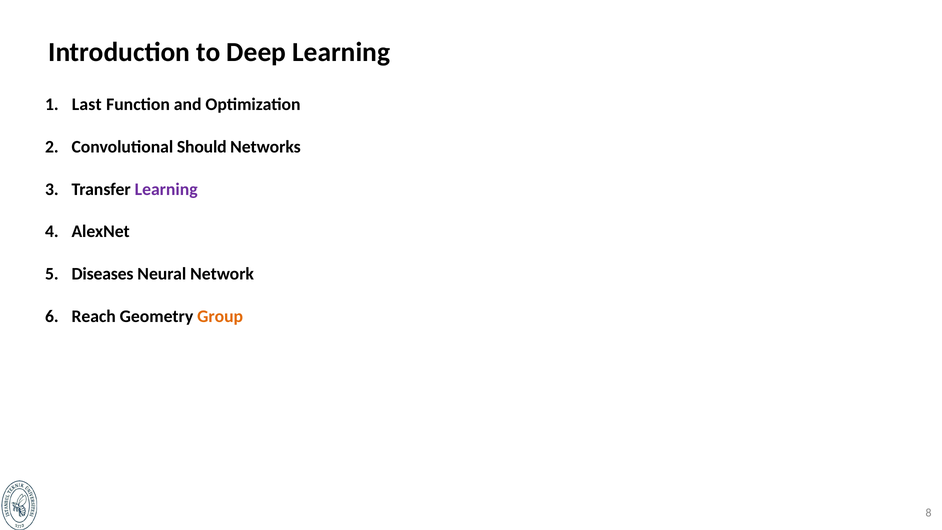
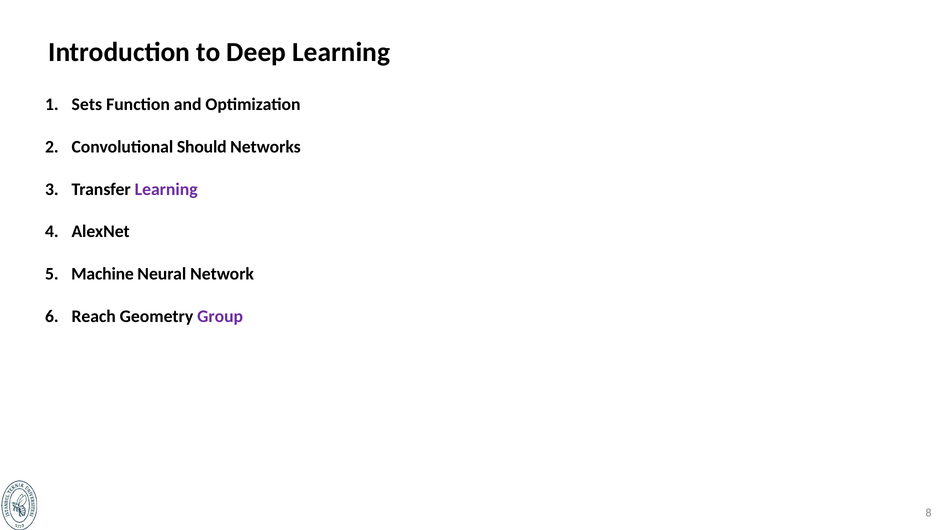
Last: Last -> Sets (87, 104)
Diseases: Diseases -> Machine (103, 274)
Group colour: orange -> purple (220, 316)
